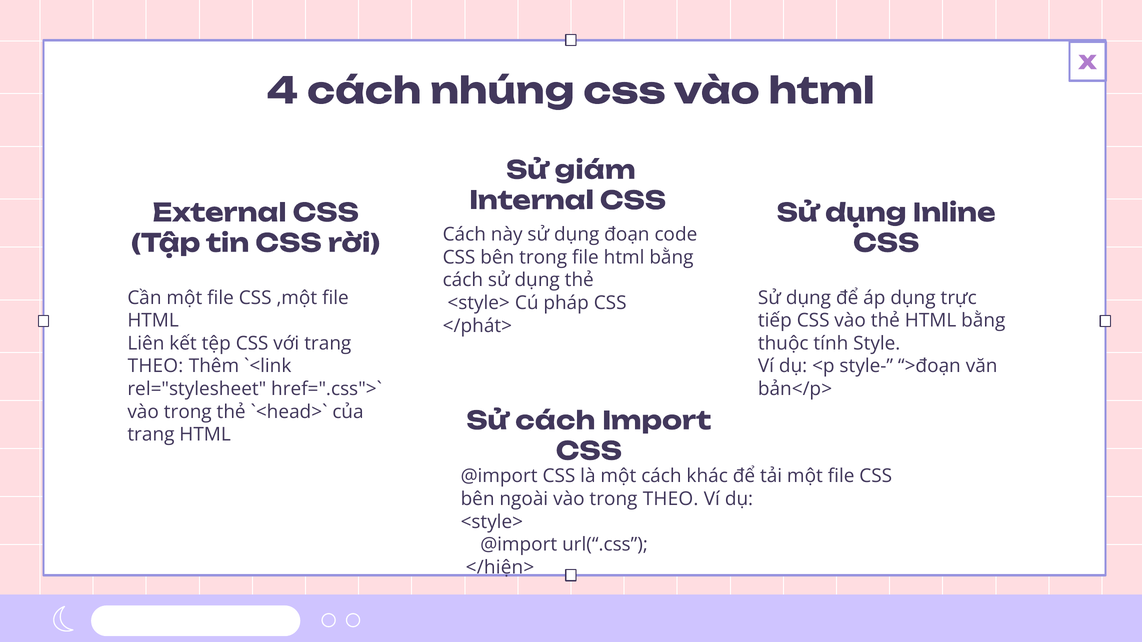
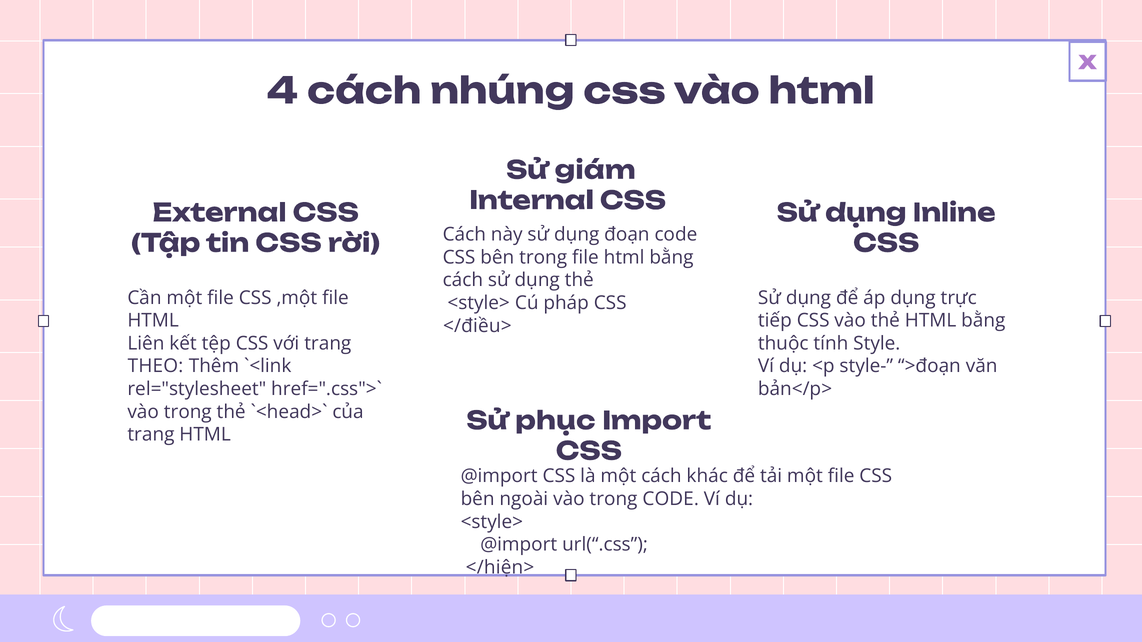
</phát>: </phát> -> </điều> (477, 326)
Sử cách: cách -> phục (555, 421)
trong THEO: THEO -> CODE (671, 499)
